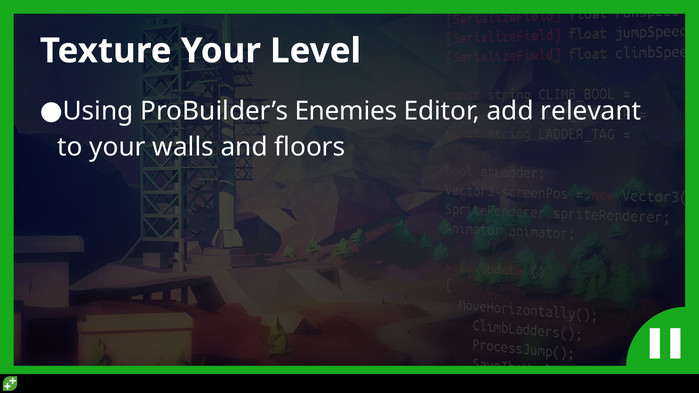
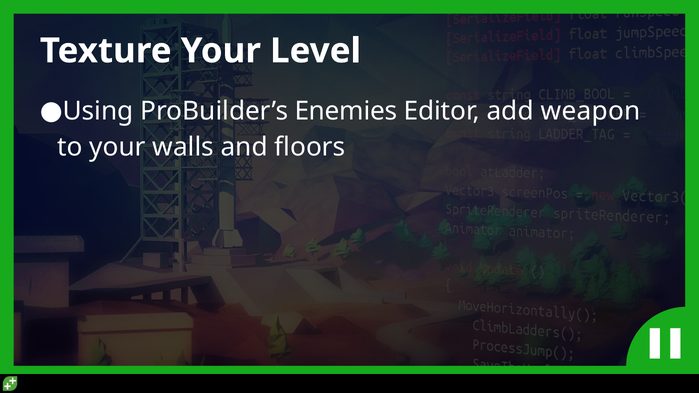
relevant: relevant -> weapon (591, 111)
